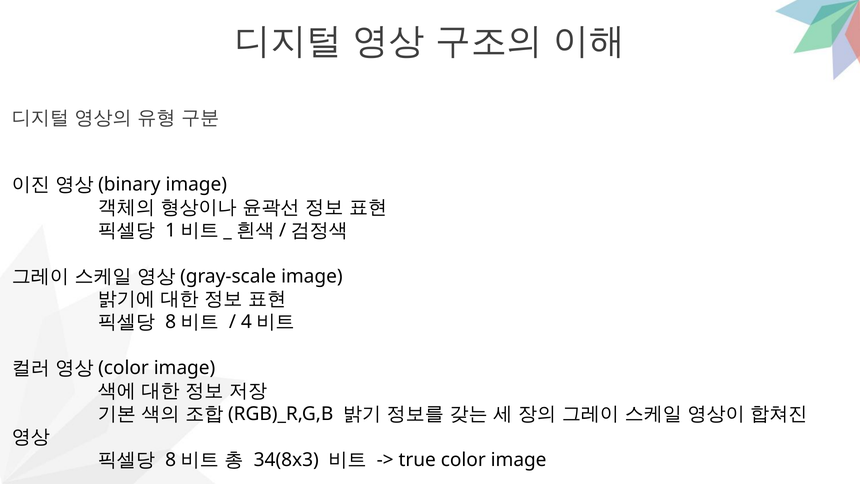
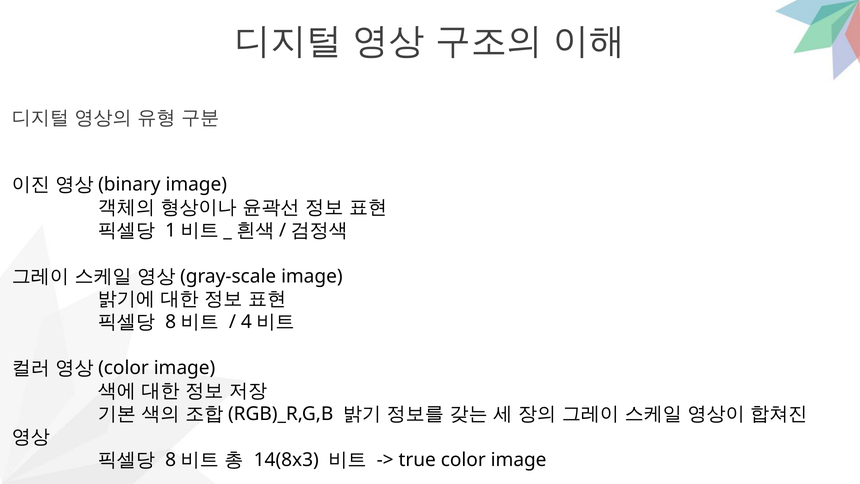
34(8x3: 34(8x3 -> 14(8x3 (286, 459)
